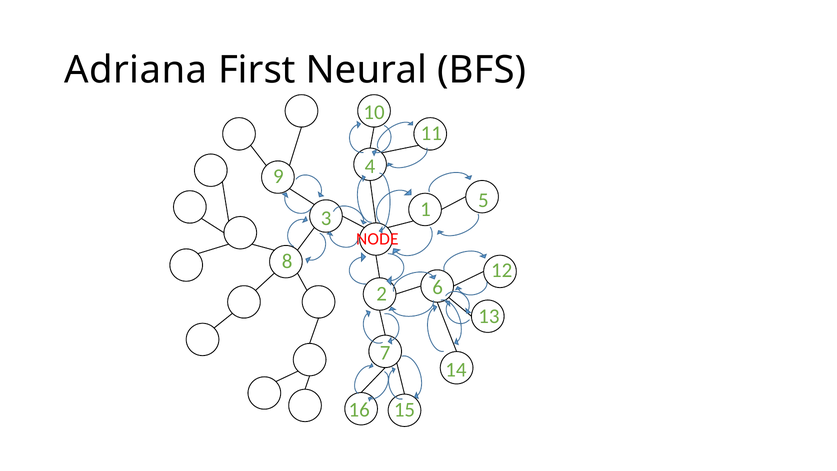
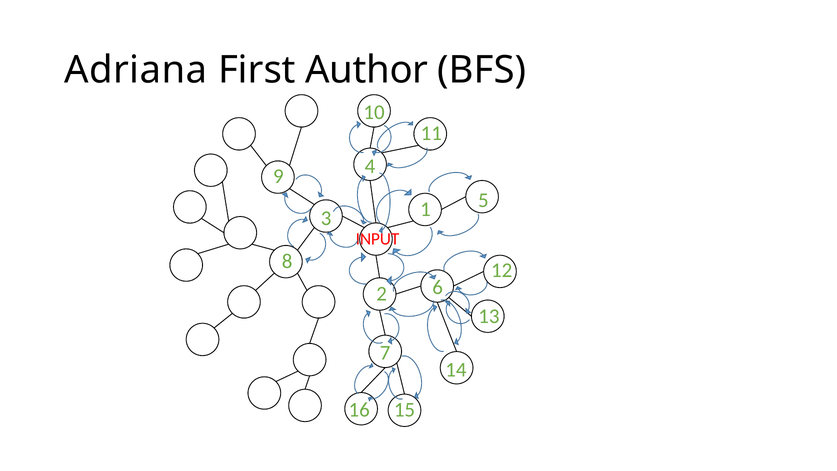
Neural: Neural -> Author (367, 70)
NODE: NODE -> INPUT (377, 239)
